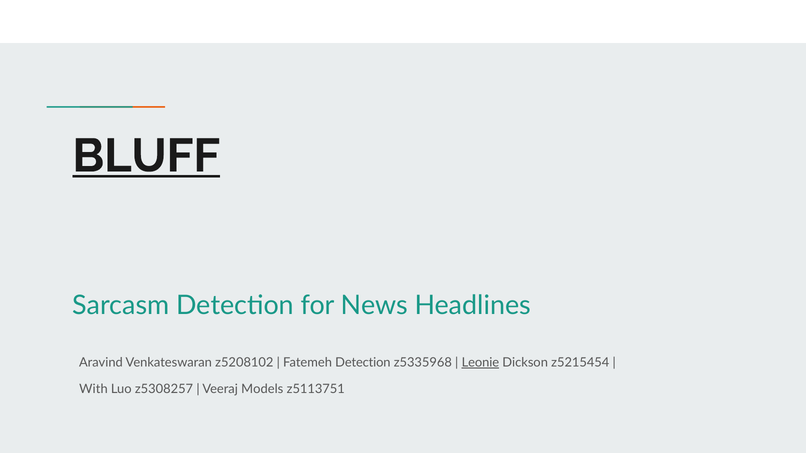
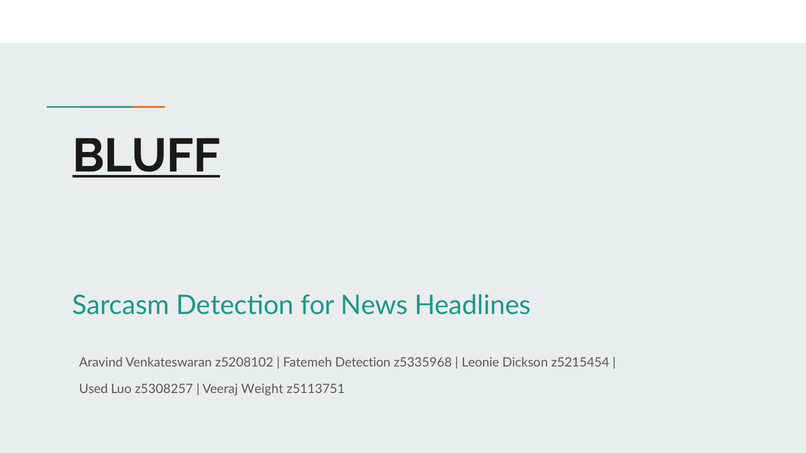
Leonie underline: present -> none (480, 363)
With: With -> Used (94, 389)
Models: Models -> Weight (262, 389)
